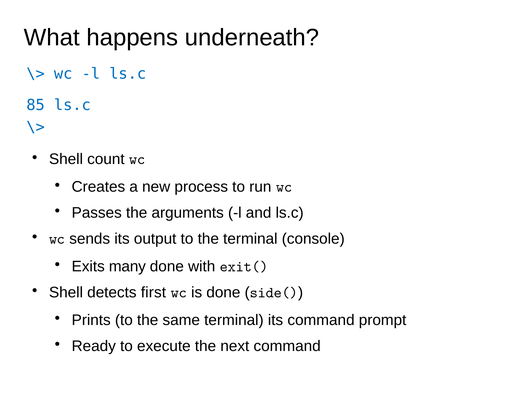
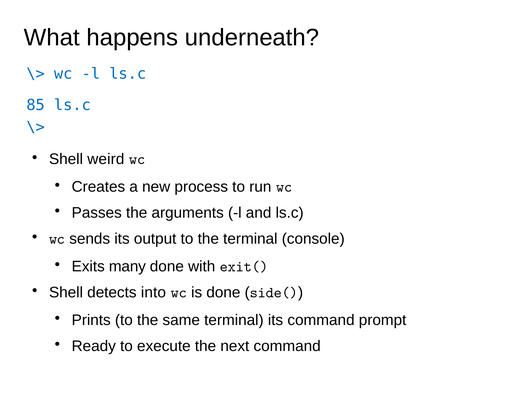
count: count -> weird (106, 159)
first: first -> into (153, 292)
